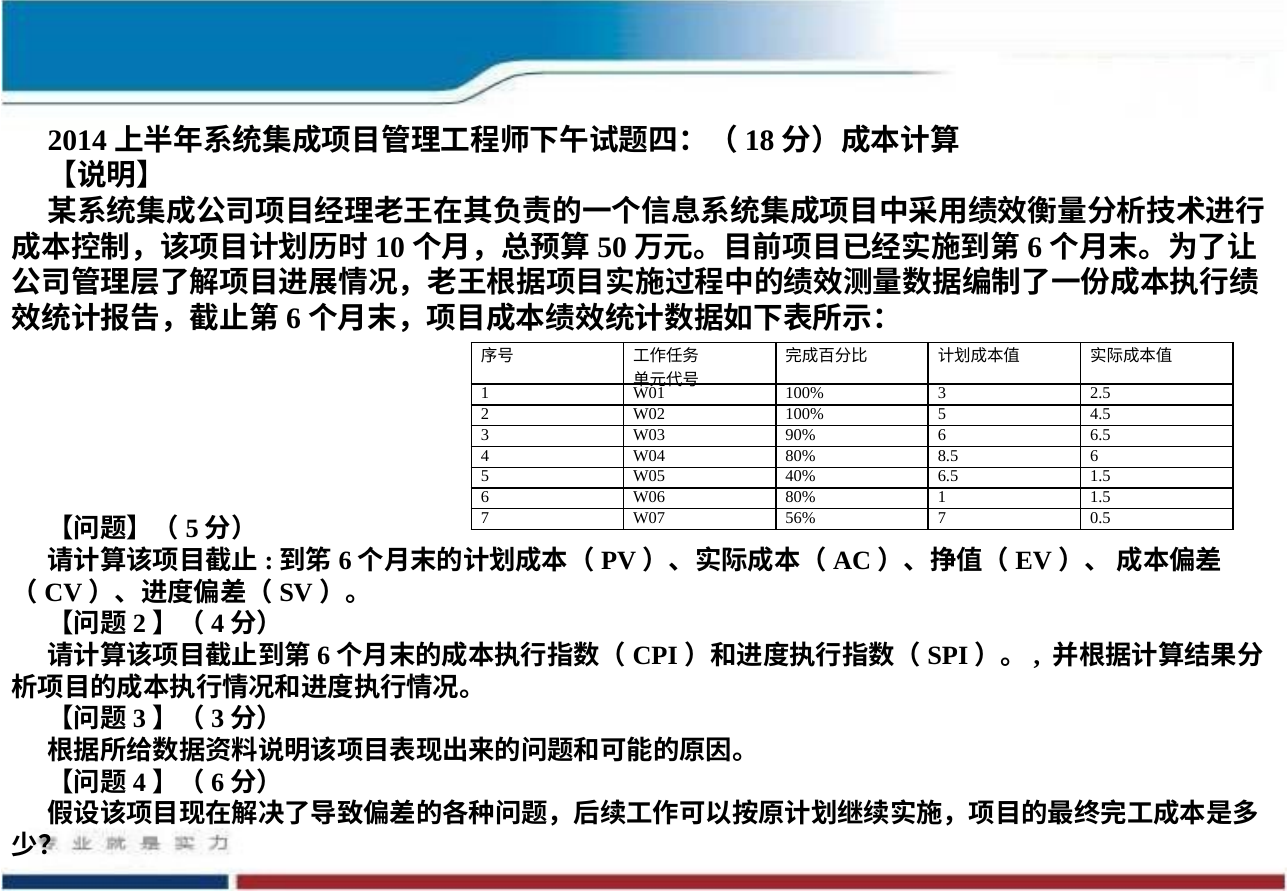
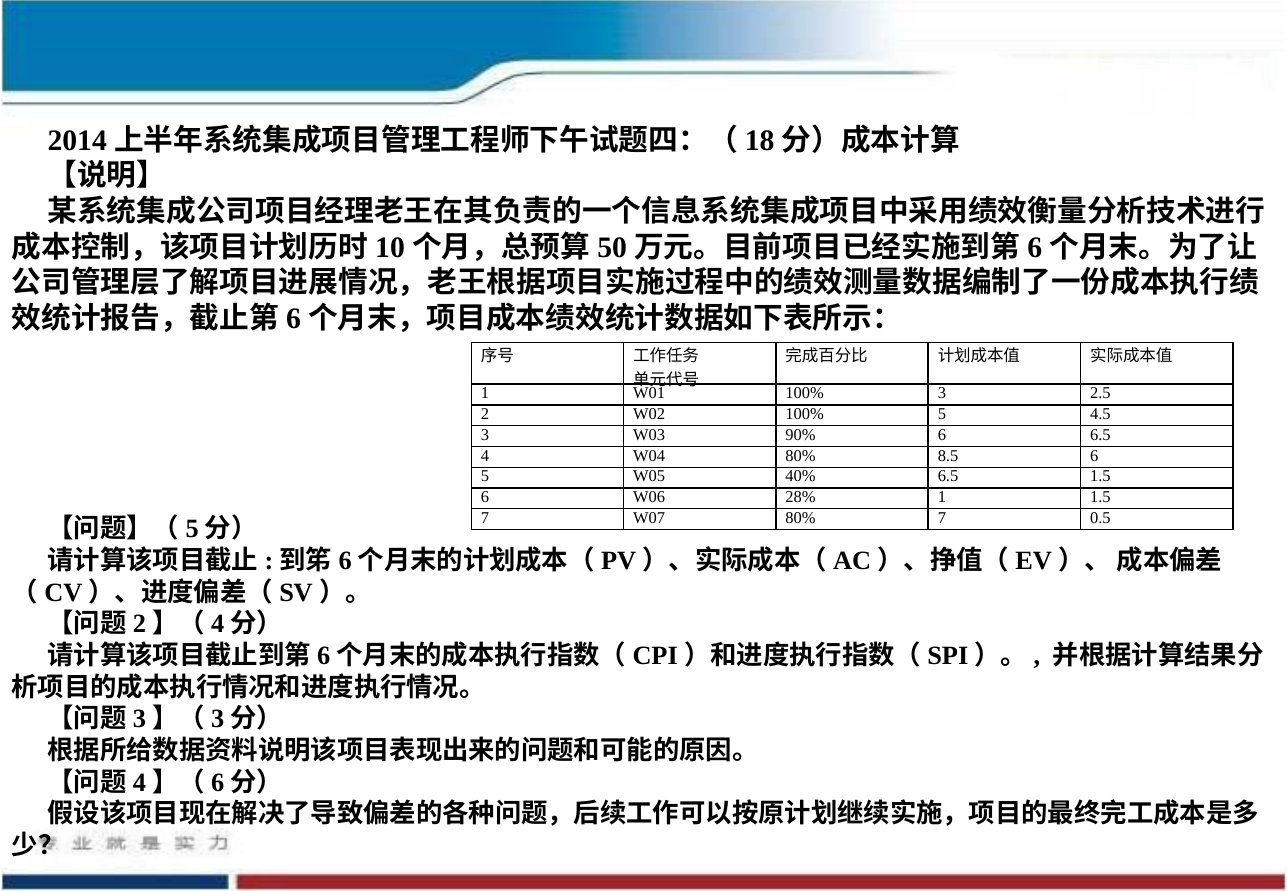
W06 80%: 80% -> 28% (801, 497)
W07 56%: 56% -> 80% (801, 518)
